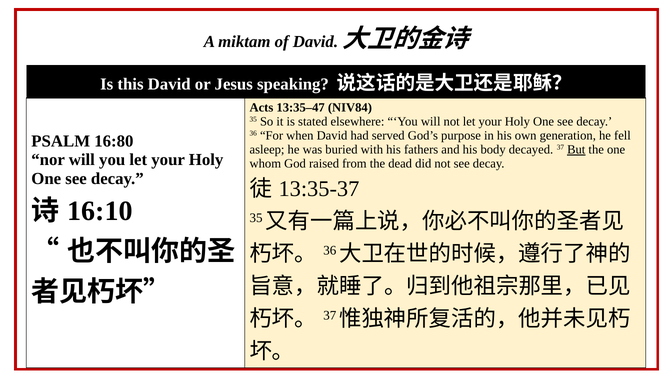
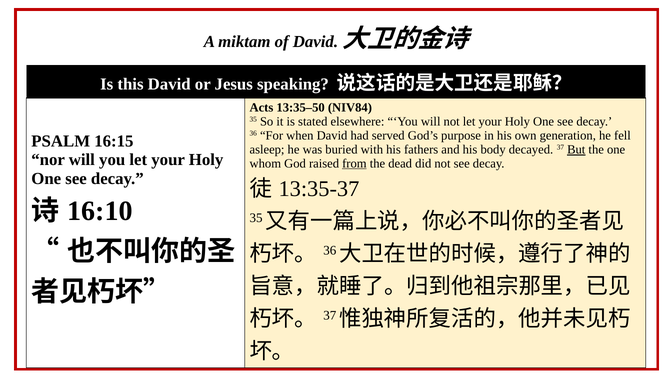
13:35–47: 13:35–47 -> 13:35–50 (301, 108)
16:80: 16:80 -> 16:15 (114, 141)
from underline: none -> present (354, 163)
